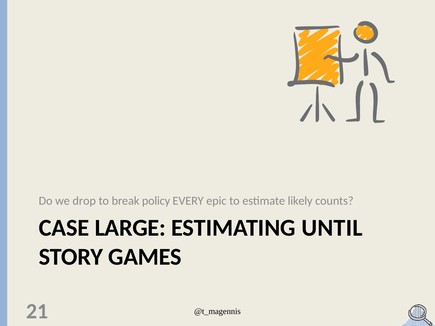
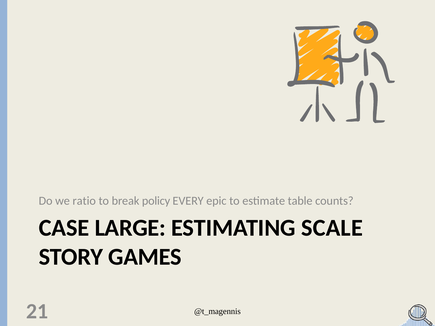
drop: drop -> ratio (84, 201)
likely: likely -> table (300, 201)
UNTIL: UNTIL -> SCALE (332, 228)
